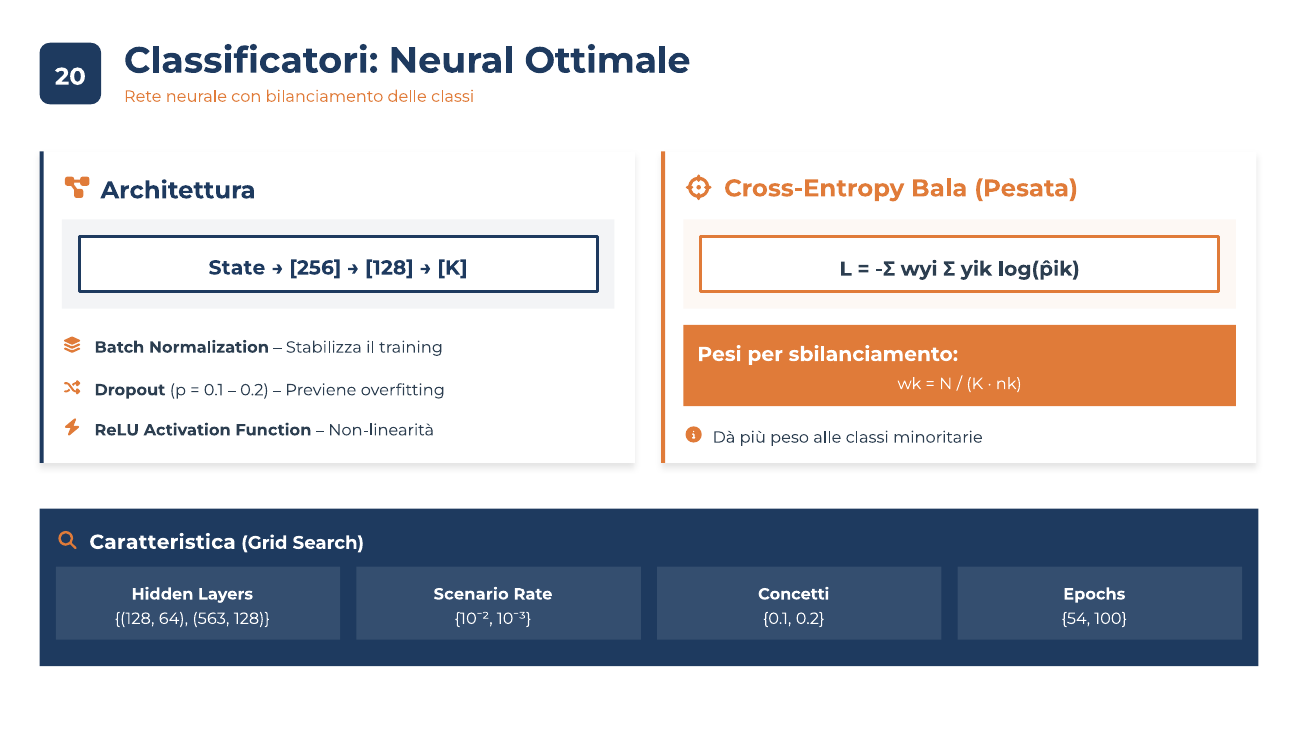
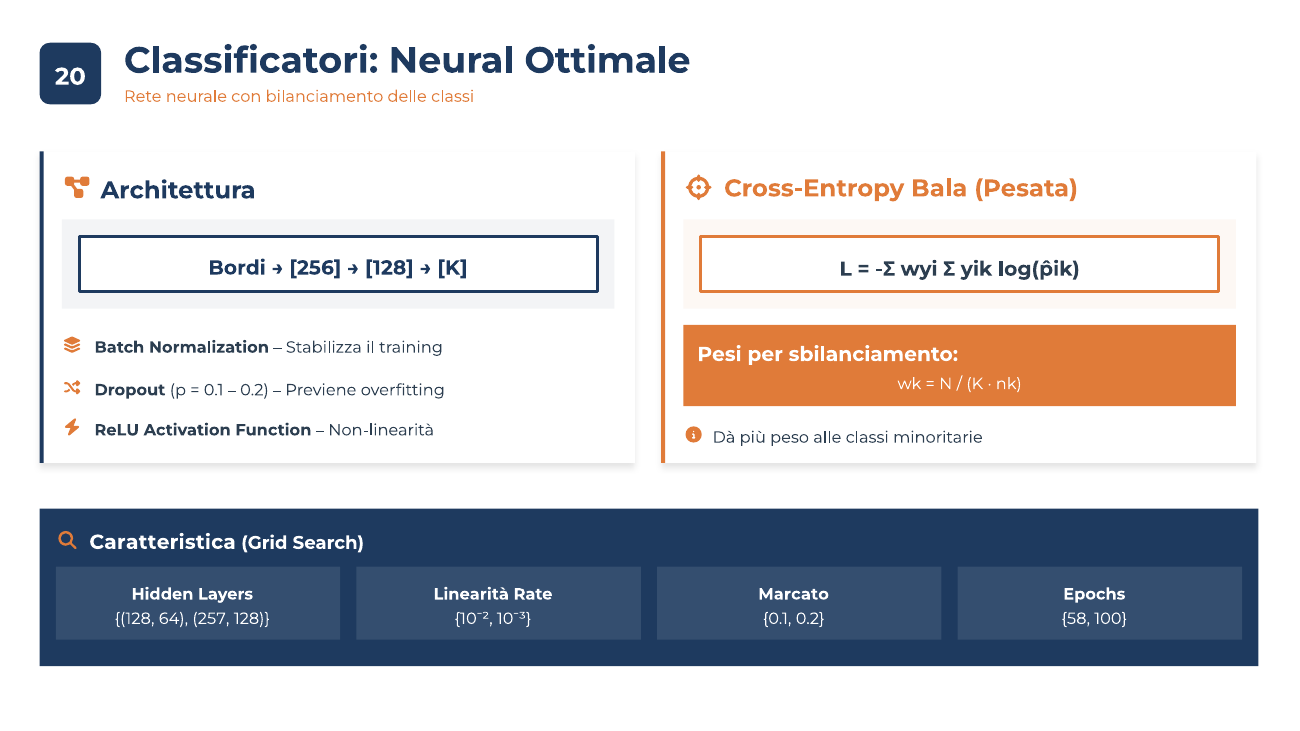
State: State -> Bordi (237, 268)
Scenario: Scenario -> Linearità (471, 594)
Concetti: Concetti -> Marcato (794, 594)
563: 563 -> 257 (211, 619)
54: 54 -> 58 (1076, 619)
